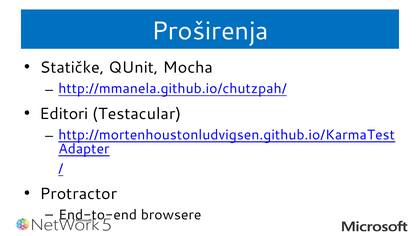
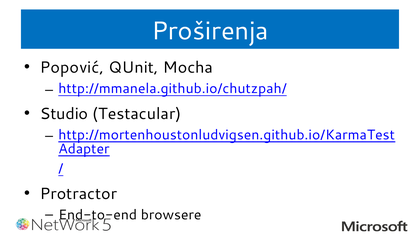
Statičke: Statičke -> Popović (72, 68)
Editori: Editori -> Studio (64, 114)
